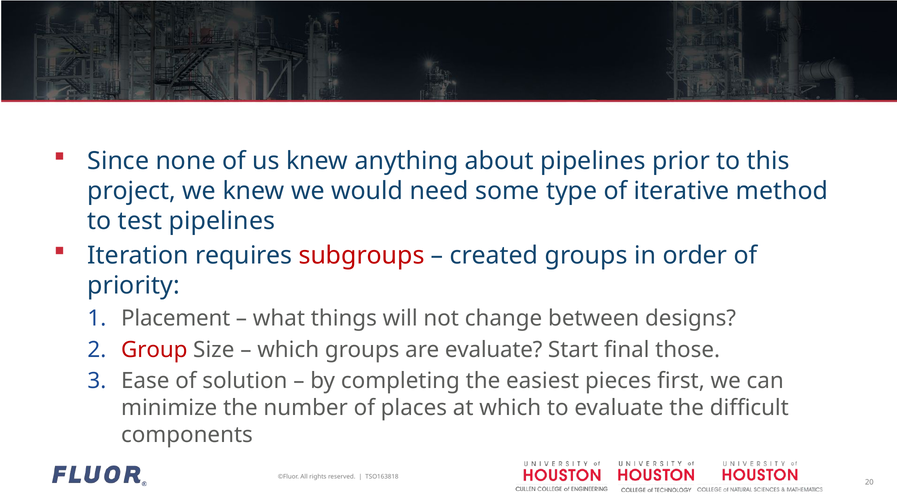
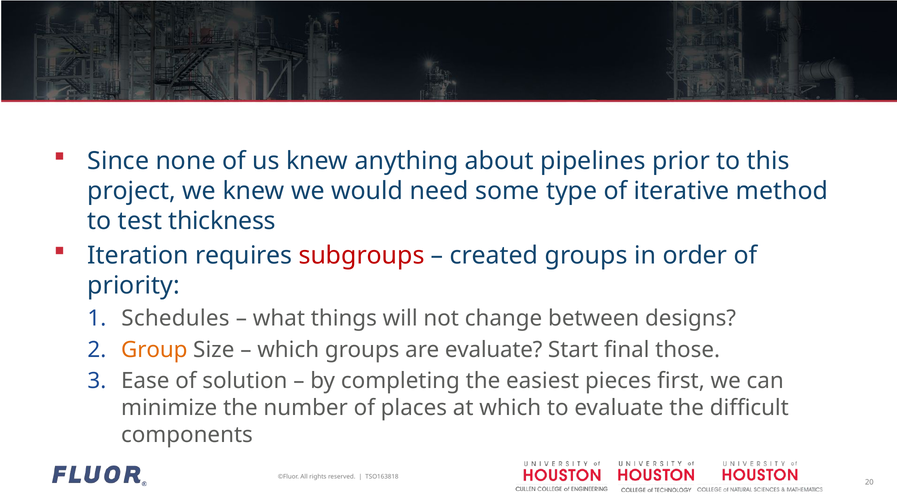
test pipelines: pipelines -> thickness (222, 221)
Placement: Placement -> Schedules (175, 319)
Group colour: red -> orange (154, 350)
